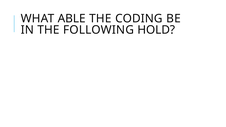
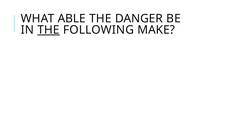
CODING: CODING -> DANGER (139, 19)
THE underline: none -> present (48, 30)
HOLD: HOLD -> MAKE (156, 30)
